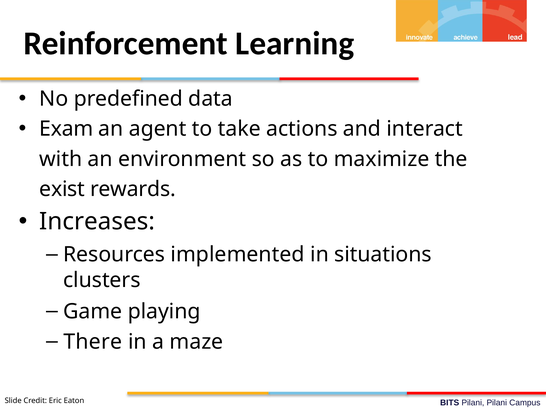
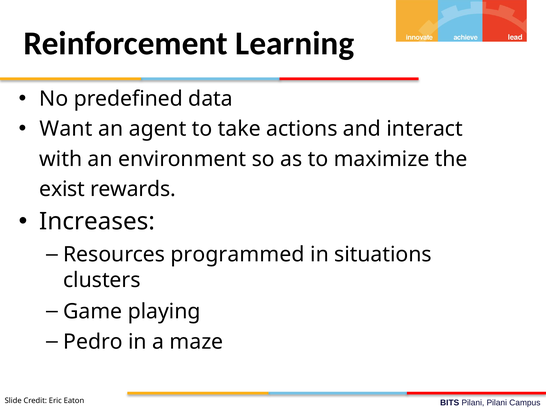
Exam: Exam -> Want (66, 129)
implemented: implemented -> programmed (238, 254)
There: There -> Pedro (93, 341)
